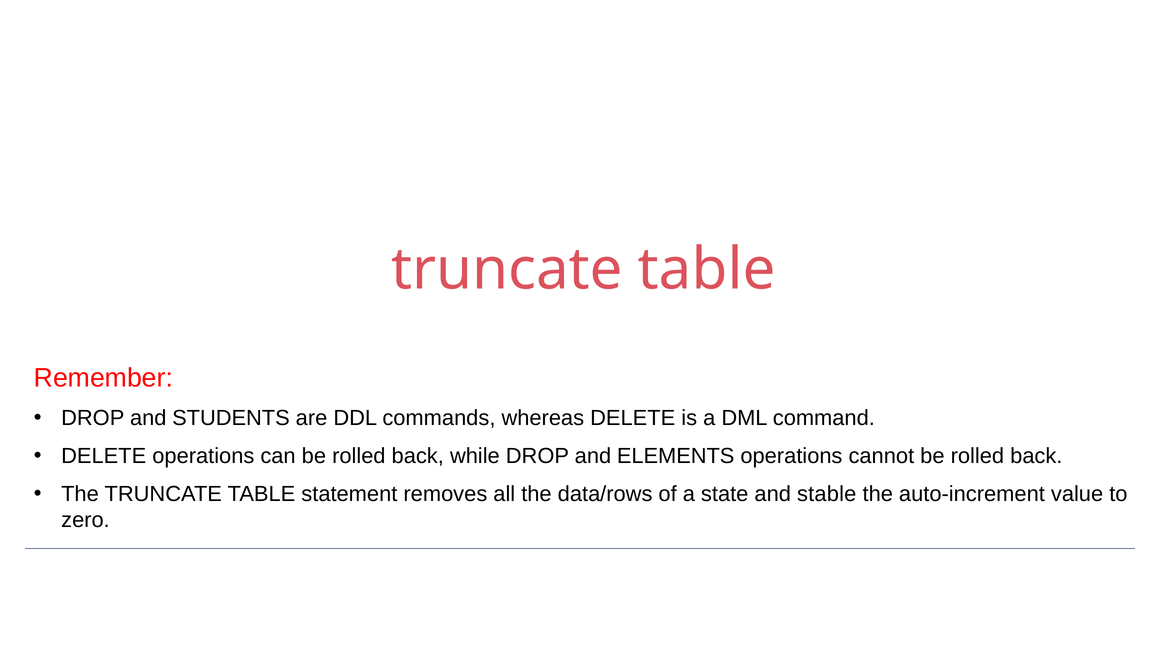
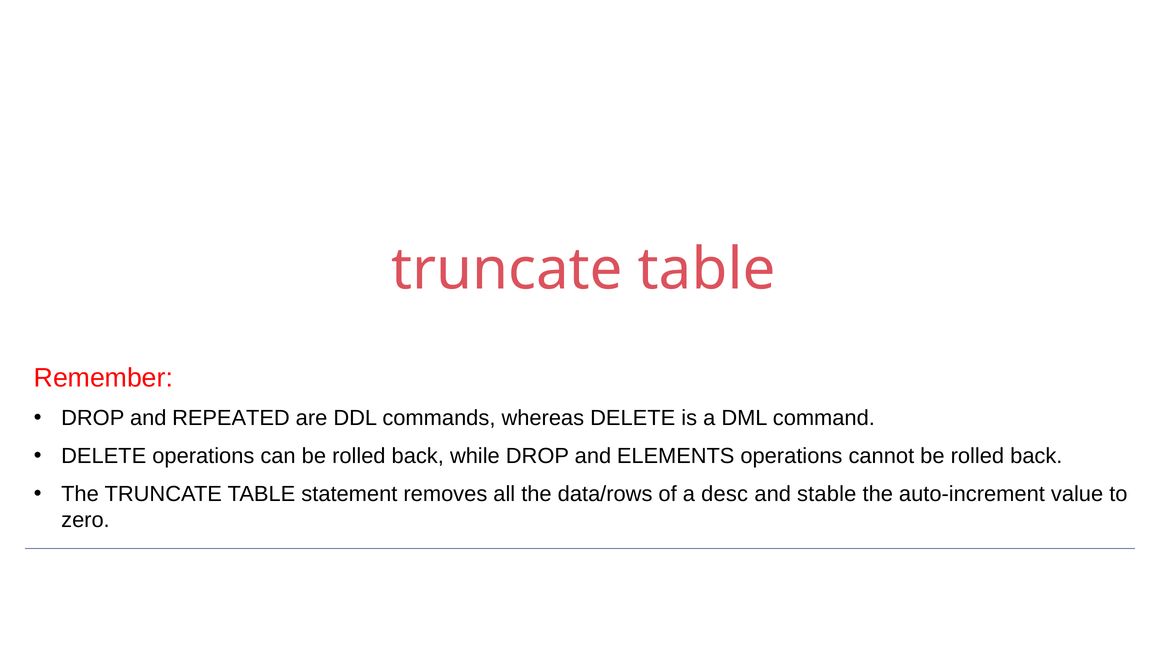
STUDENTS: STUDENTS -> REPEATED (231, 418)
state: state -> desc (725, 494)
